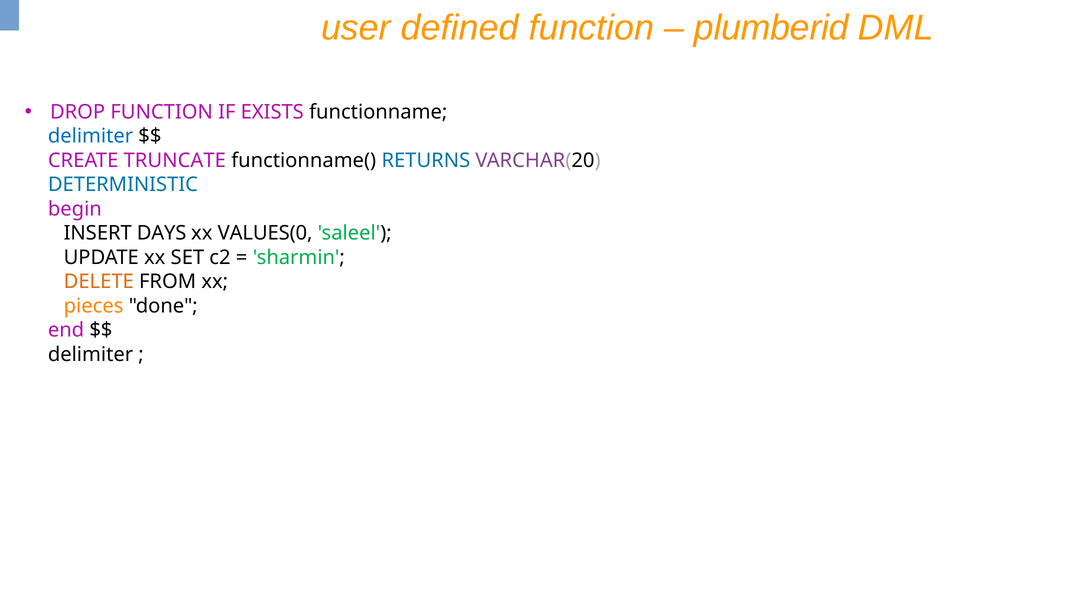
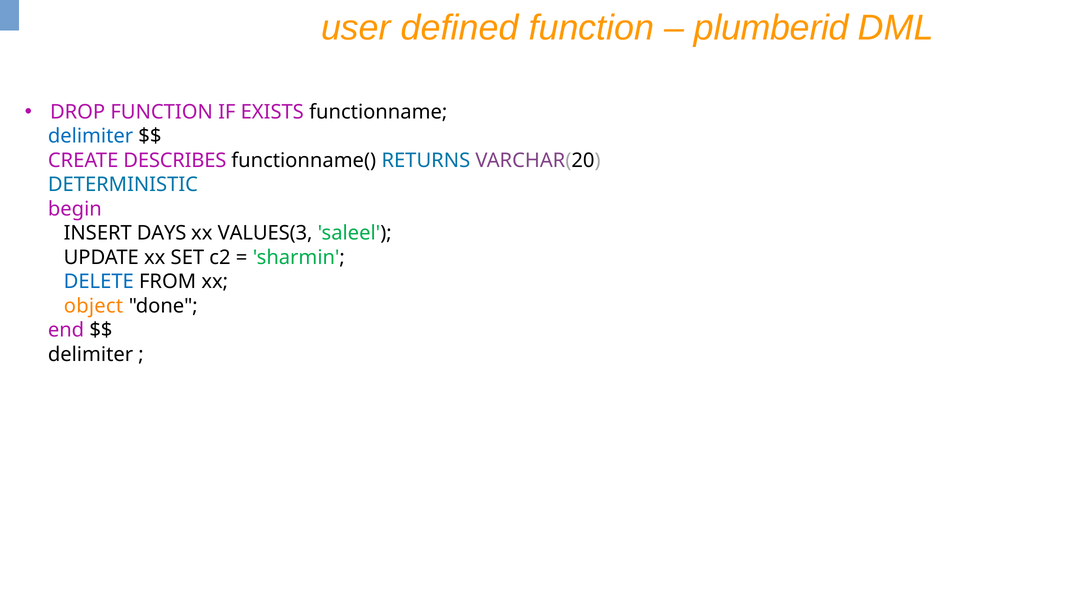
TRUNCATE: TRUNCATE -> DESCRIBES (175, 160)
VALUES(0: VALUES(0 -> VALUES(3 (265, 233)
DELETE colour: orange -> blue (99, 282)
pieces: pieces -> object (93, 306)
